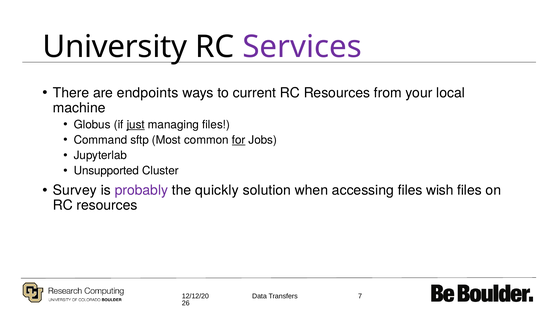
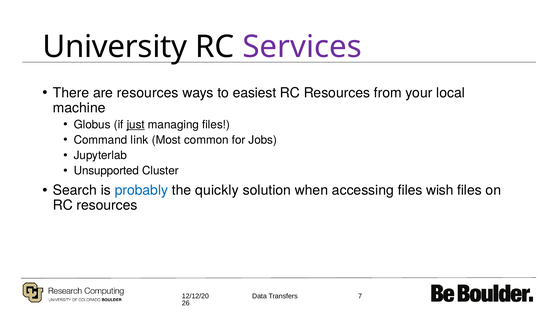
are endpoints: endpoints -> resources (148, 93)
current: current -> easiest (255, 93)
sftp: sftp -> link (140, 140)
for underline: present -> none (239, 140)
Survey: Survey -> Search (75, 191)
probably colour: purple -> blue (141, 191)
